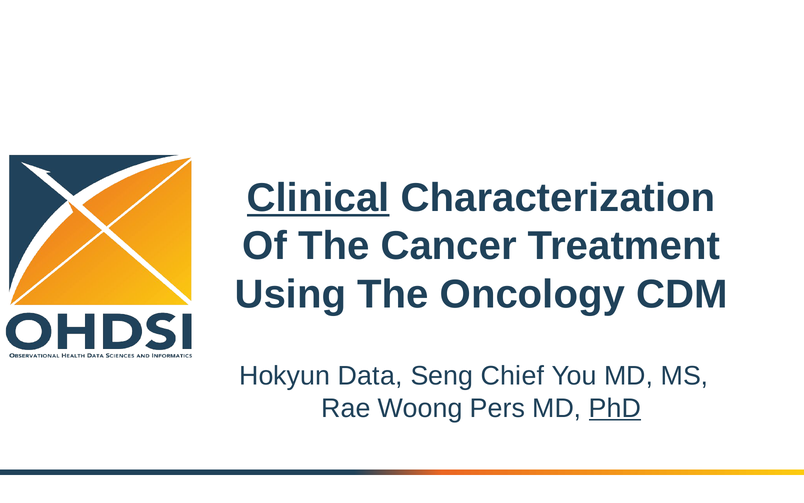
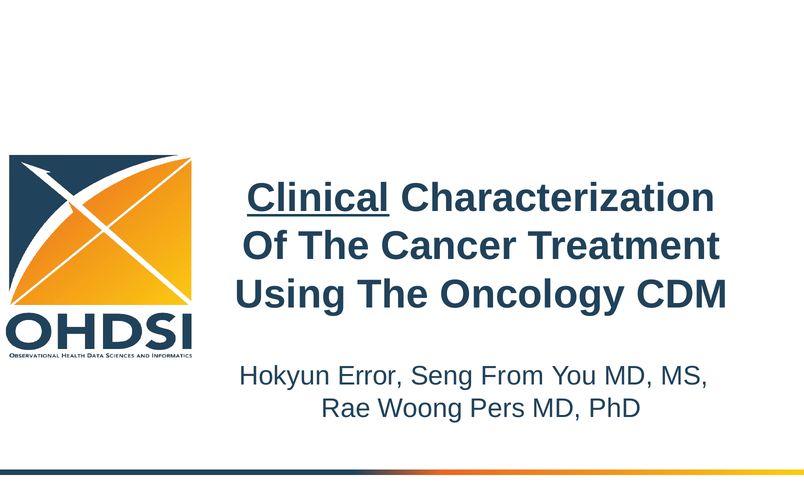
Data: Data -> Error (370, 376)
Chief: Chief -> From (512, 376)
PhD underline: present -> none (615, 408)
